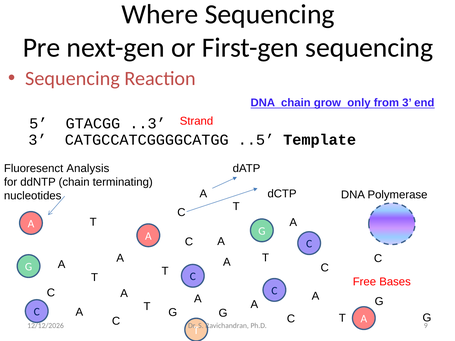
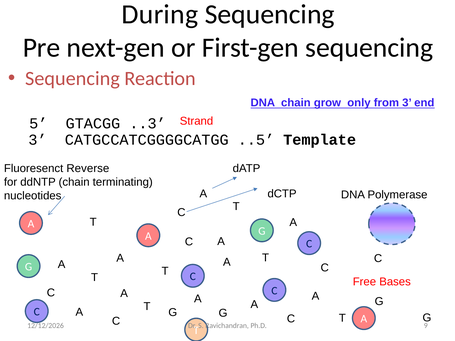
Where: Where -> During (160, 14)
Analysis: Analysis -> Reverse (88, 169)
